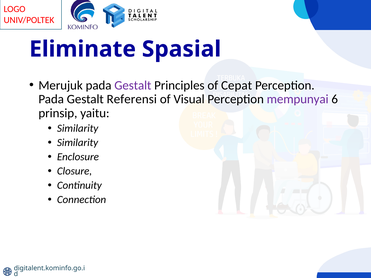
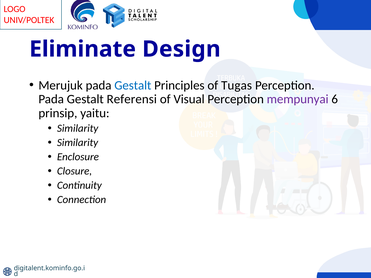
Spasial: Spasial -> Design (181, 49)
Gestalt colour: purple -> blue (133, 85)
Cepat: Cepat -> Tugas (237, 85)
